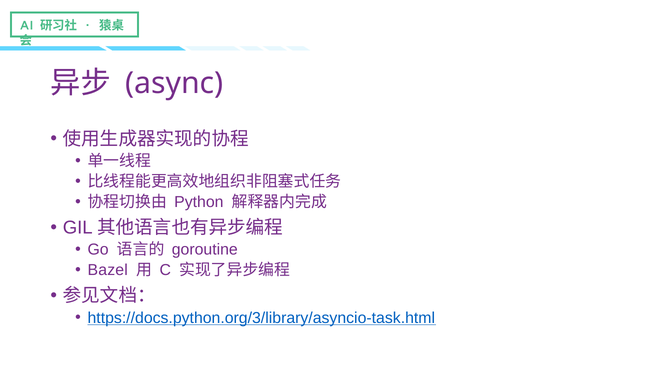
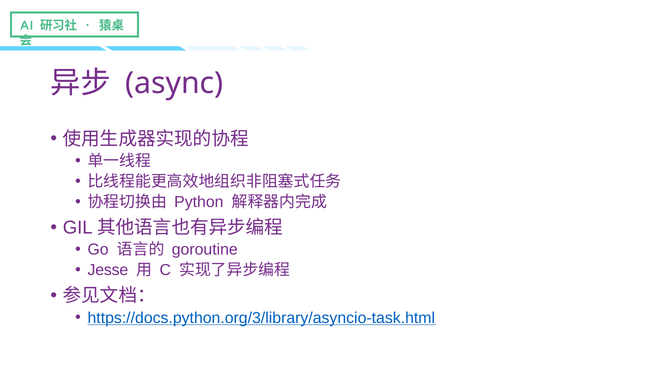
Bazel: Bazel -> Jesse (108, 270)
